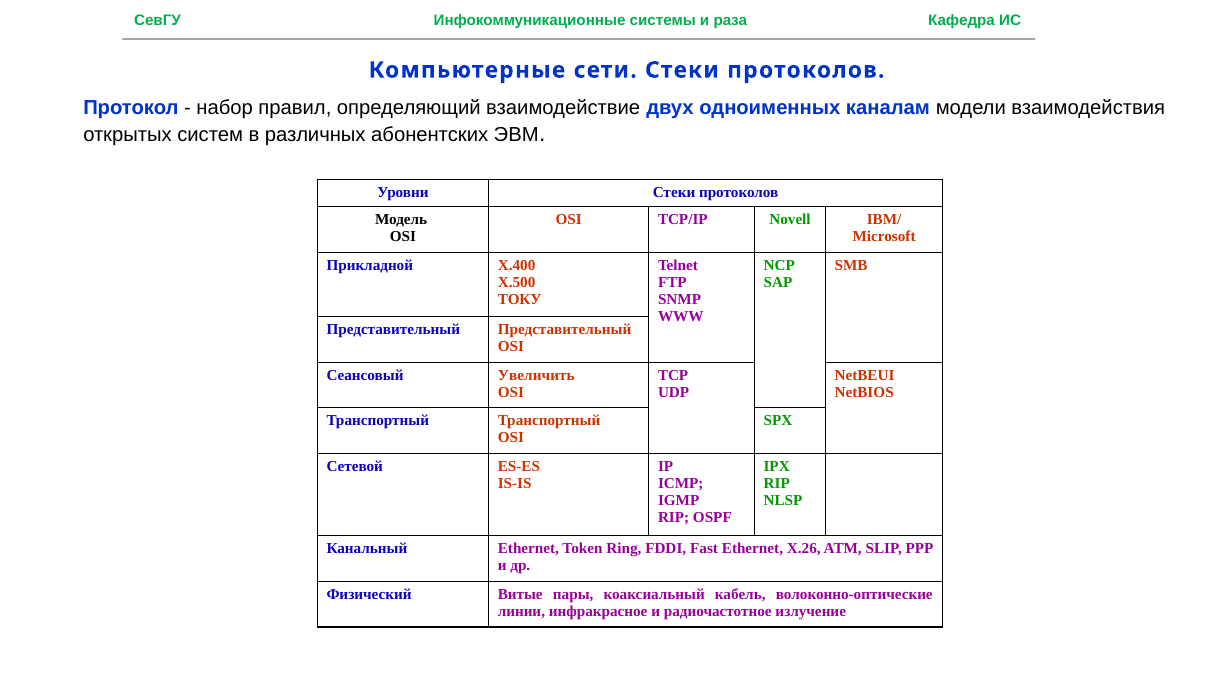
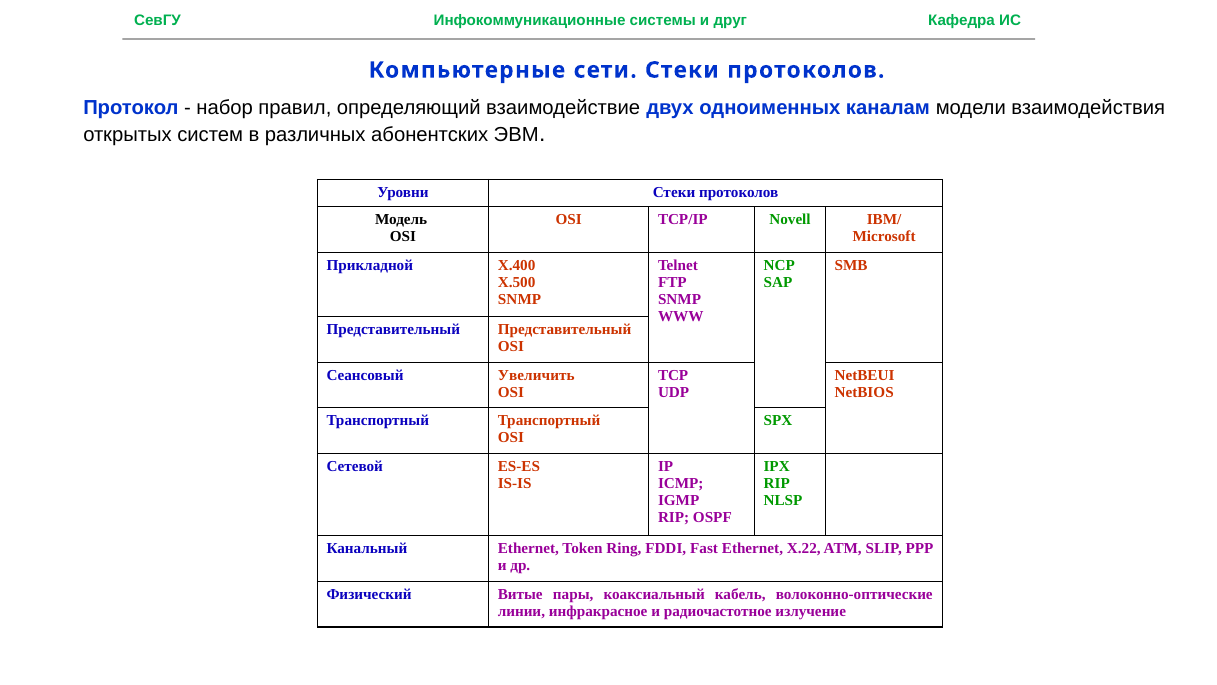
раза: раза -> друг (730, 20)
ТОКУ: ТОКУ -> SNMP (520, 299)
X.26: X.26 -> X.22 (804, 548)
